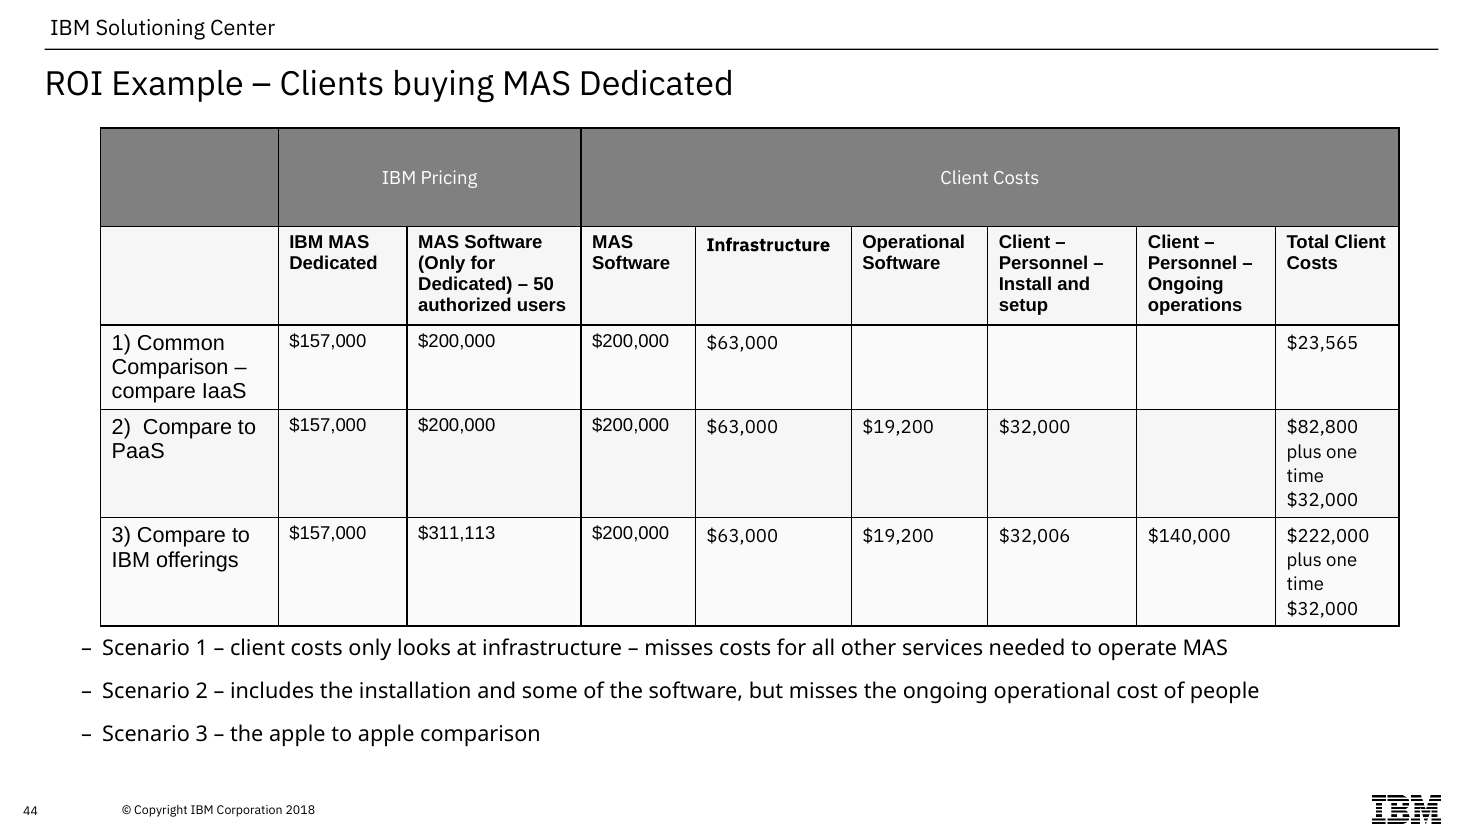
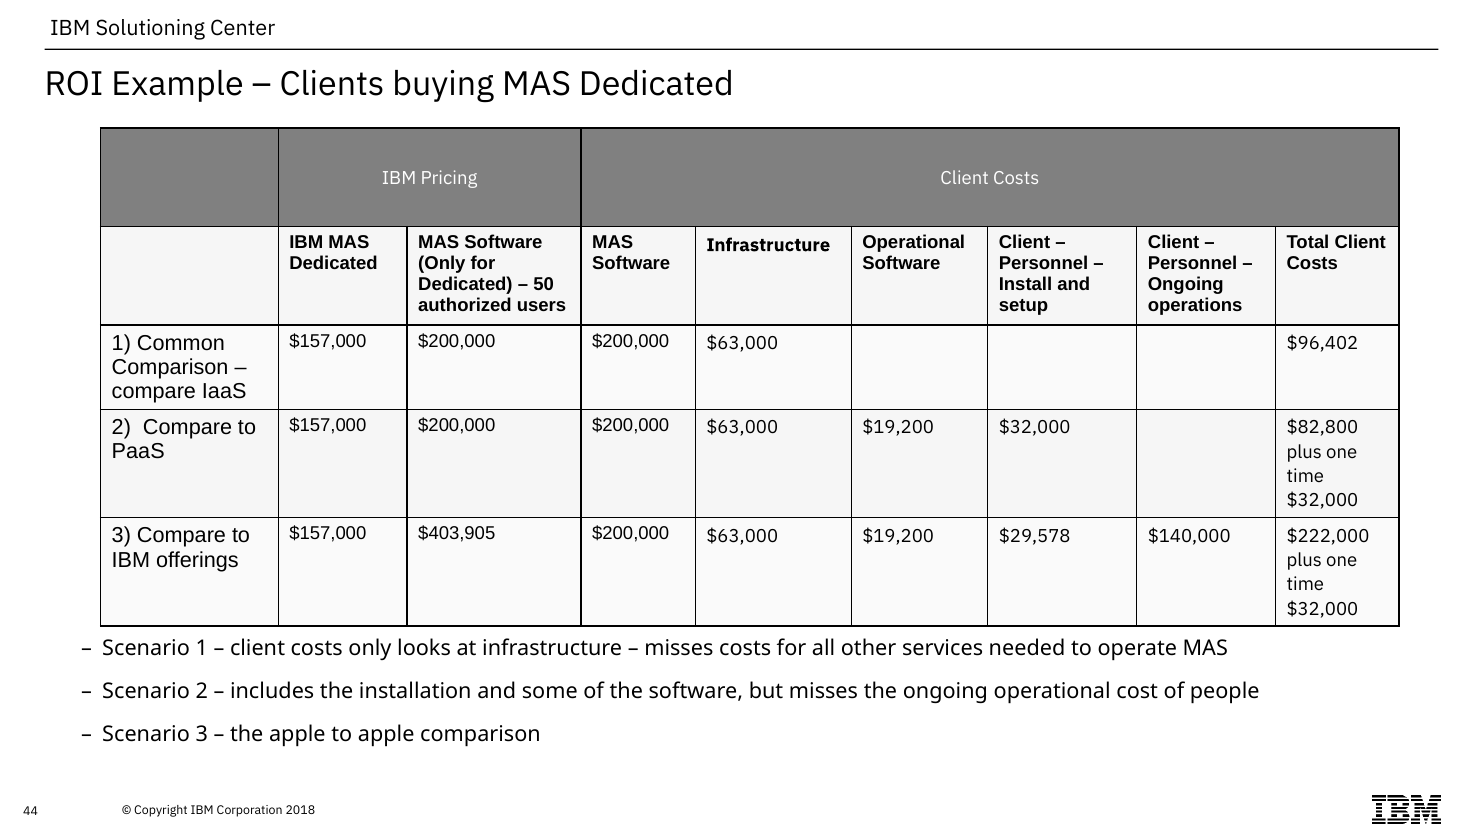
$23,565: $23,565 -> $96,402 (1322, 344)
$311,113: $311,113 -> $403,905 (457, 534)
$32,006: $32,006 -> $29,578 (1035, 536)
